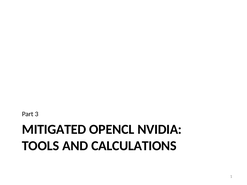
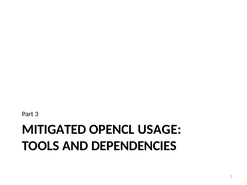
NVIDIA: NVIDIA -> USAGE (159, 129)
CALCULATIONS: CALCULATIONS -> DEPENDENCIES (134, 146)
